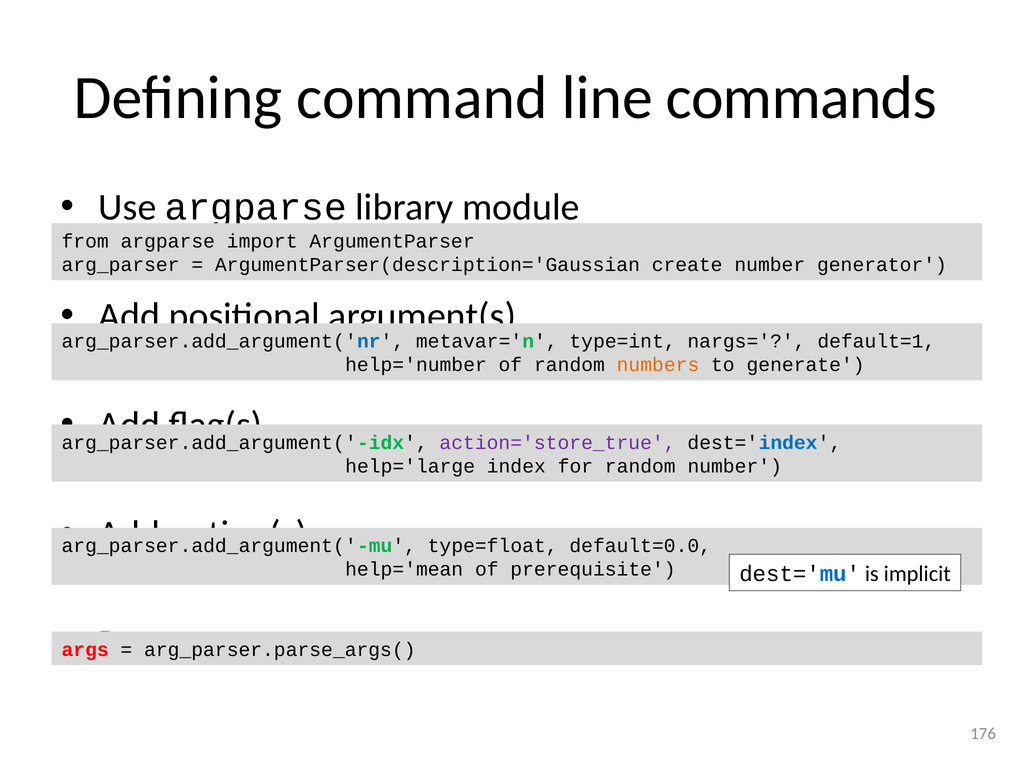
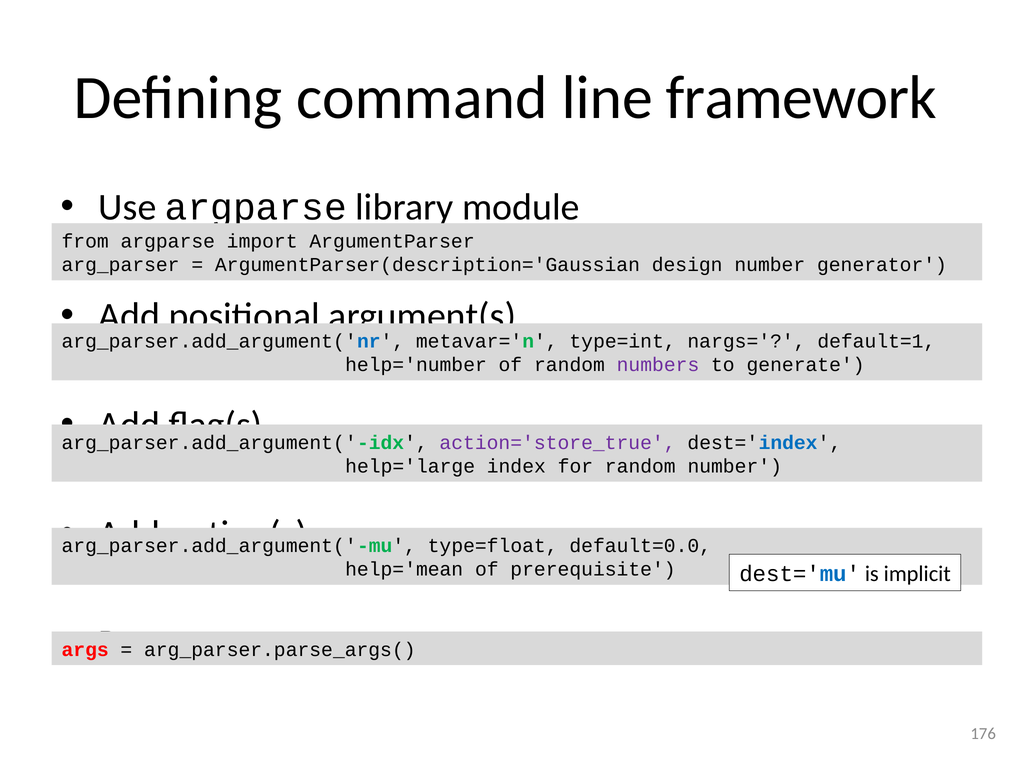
commands: commands -> framework (801, 98)
create: create -> design (687, 265)
numbers colour: orange -> purple (658, 365)
